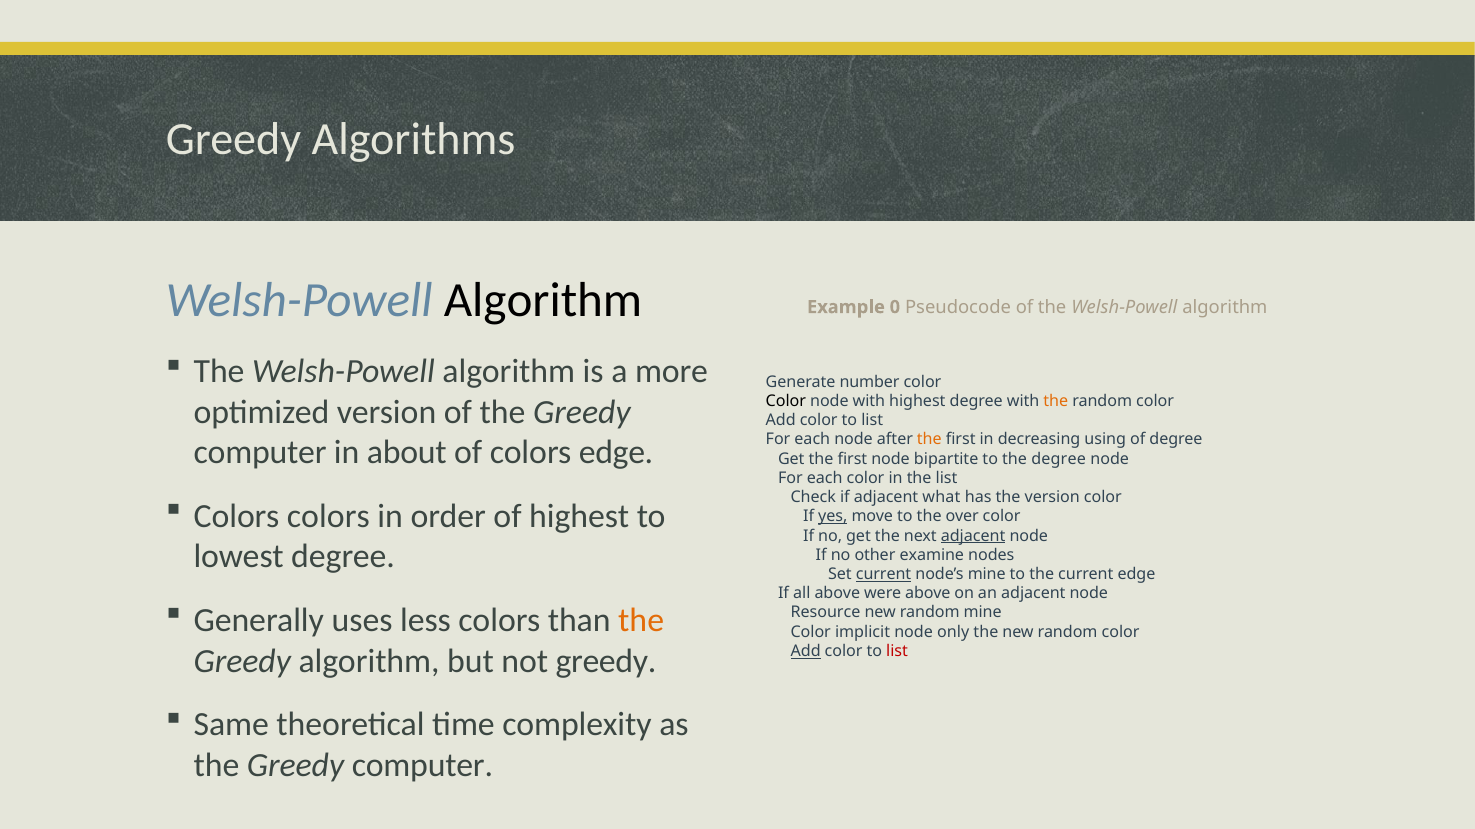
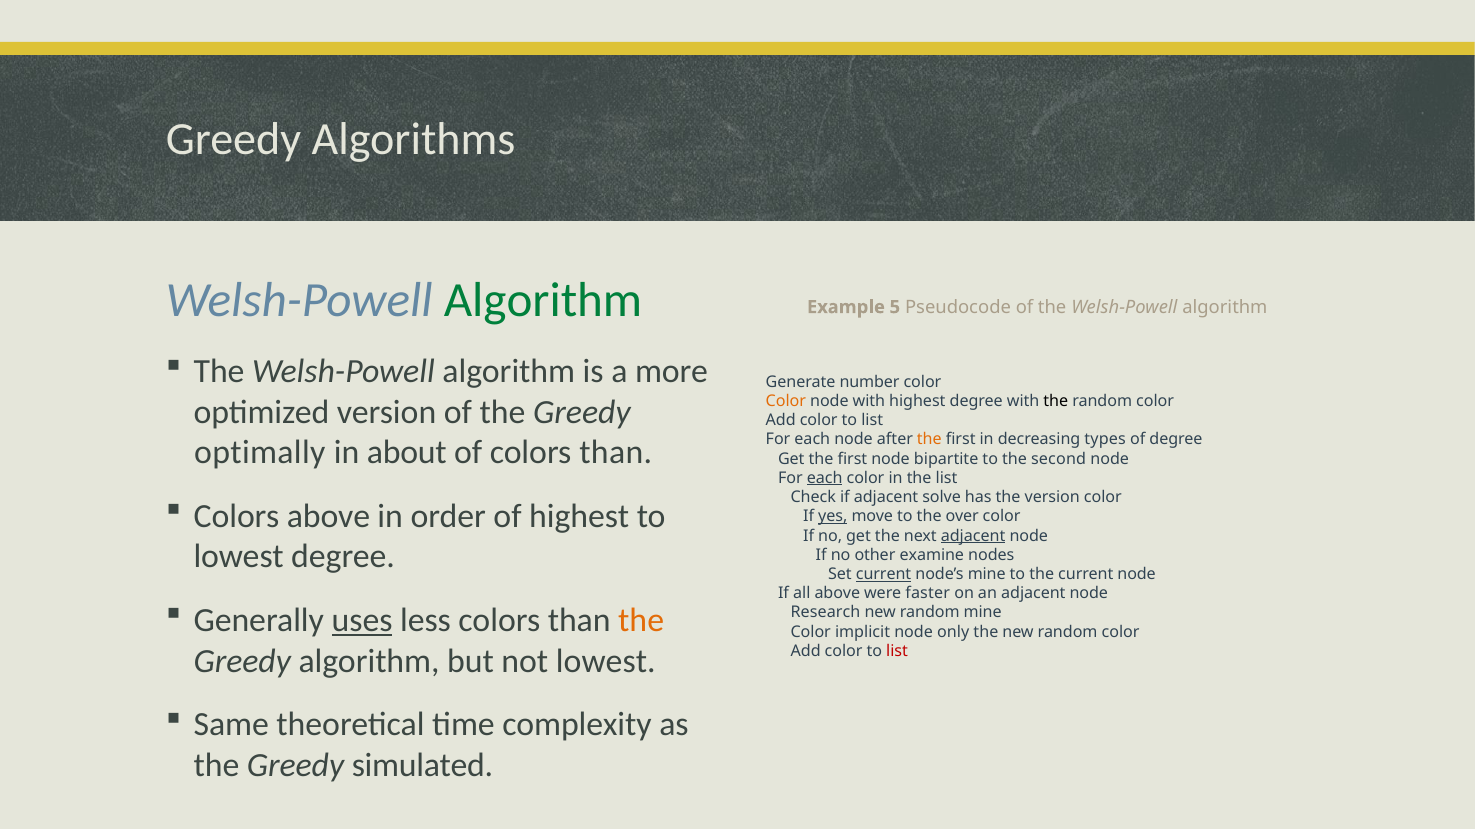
Algorithm colour: black -> green (543, 300)
0: 0 -> 5 (895, 307)
Color colour: black -> orange (786, 401)
the colour: orange -> black (1056, 401)
using: using -> types (1105, 440)
computer: computer -> optimally (260, 453)
of colors edge: edge -> than (616, 453)
the degree: degree -> second (1059, 459)
each underline: none -> present (825, 478)
what: what -> solve (942, 498)
Colors colors: colors -> above (328, 517)
current edge: edge -> node (1137, 575)
were above: above -> faster (928, 594)
uses underline: none -> present (362, 621)
Resource: Resource -> Research (825, 613)
Add underline: present -> none (806, 652)
not greedy: greedy -> lowest (606, 661)
computer: computer -> simulated (422, 766)
